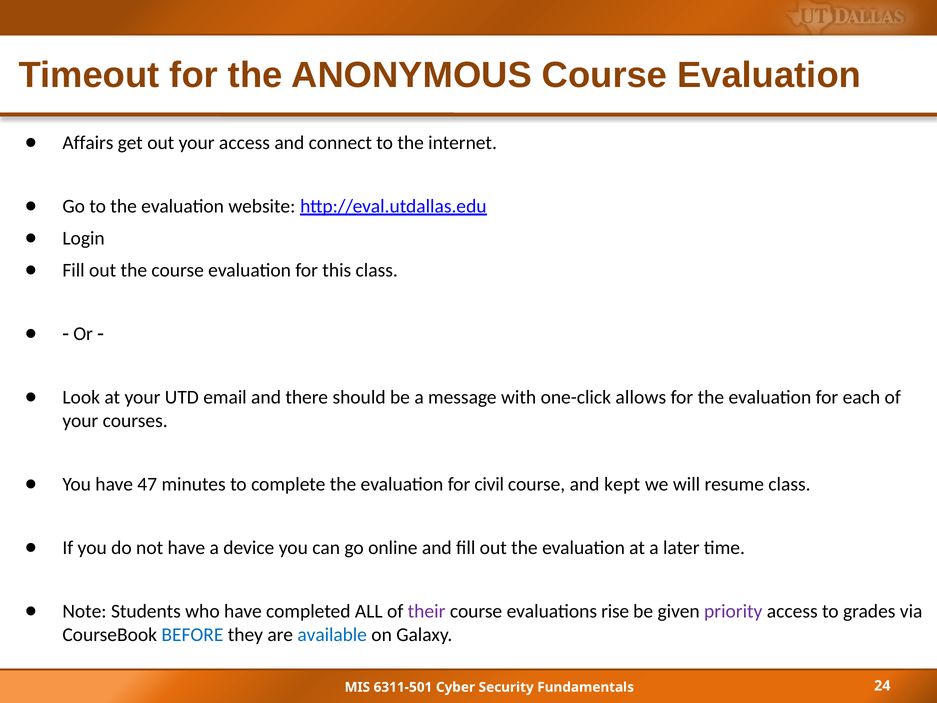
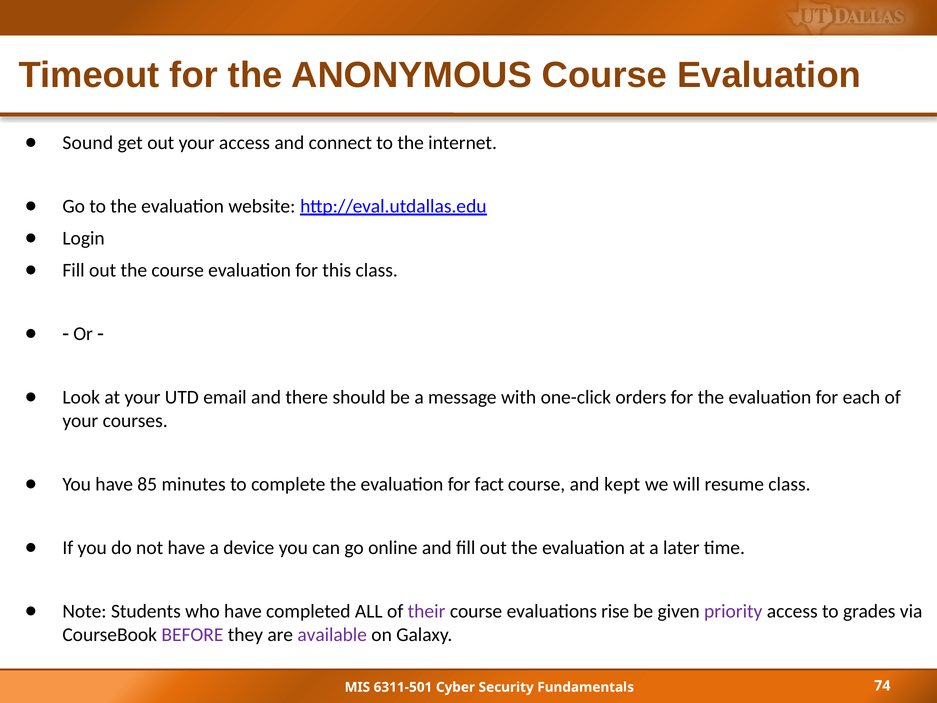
Affairs: Affairs -> Sound (88, 143)
allows: allows -> orders (641, 397)
47: 47 -> 85 (147, 484)
civil: civil -> fact (489, 484)
BEFORE colour: blue -> purple (192, 635)
available colour: blue -> purple (332, 635)
24: 24 -> 74 (882, 685)
